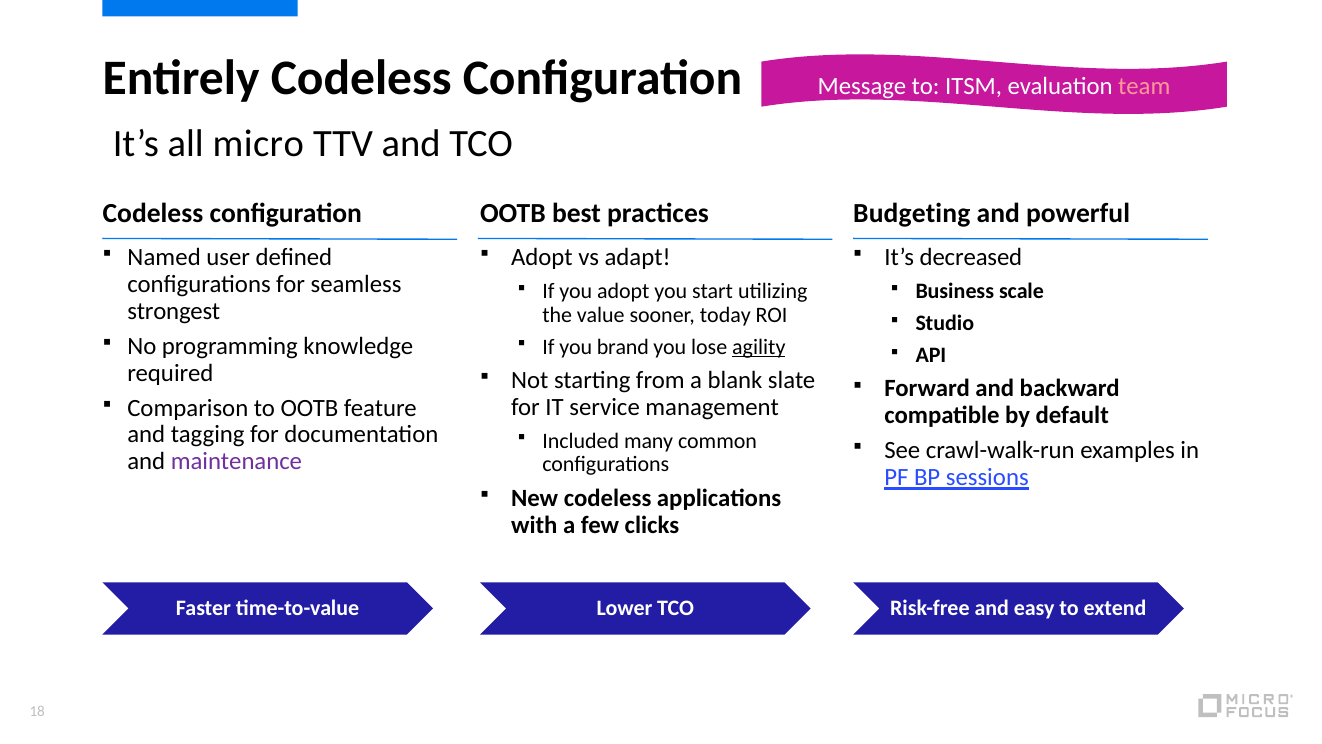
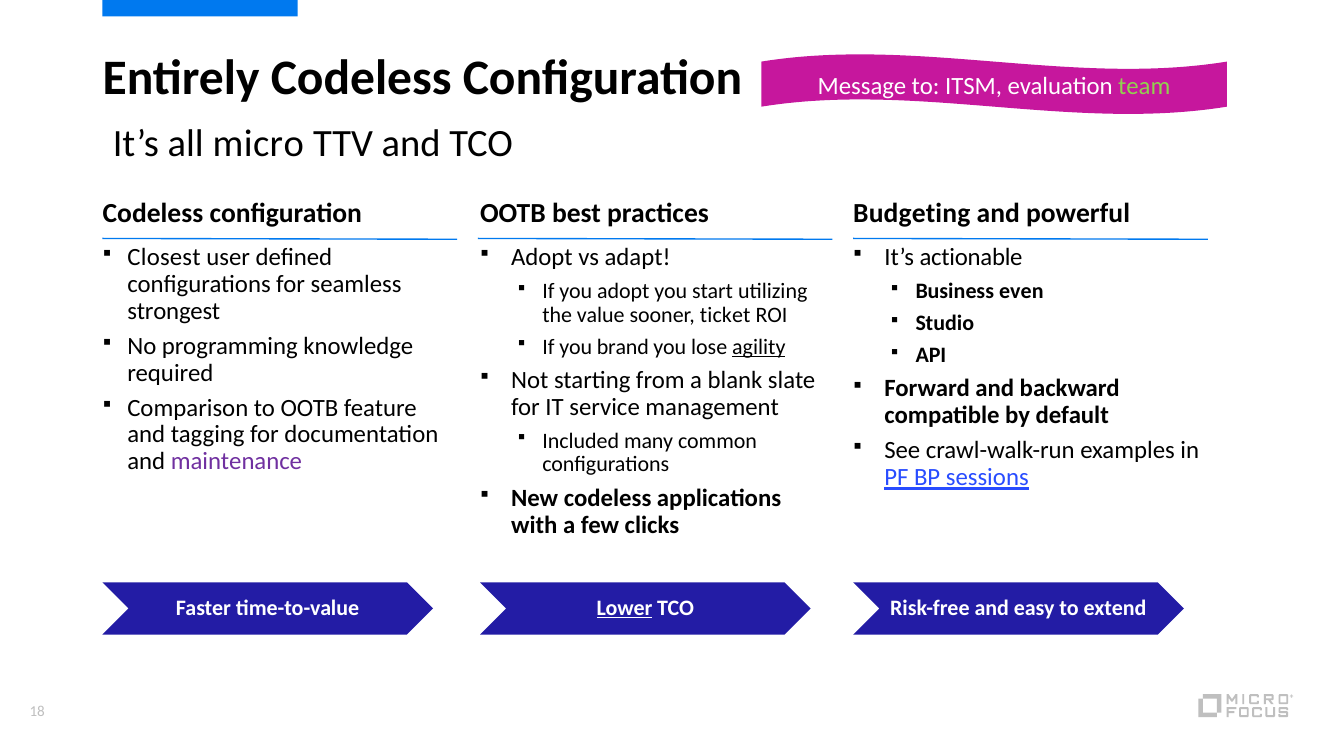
team colour: pink -> light green (1144, 86)
Named: Named -> Closest (164, 257)
decreased: decreased -> actionable (971, 257)
scale: scale -> even (1021, 291)
today: today -> ticket (725, 315)
Lower underline: none -> present (624, 608)
